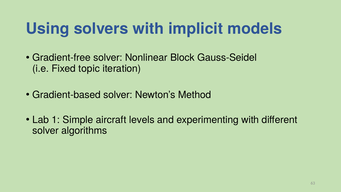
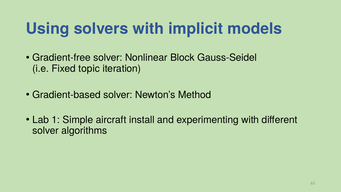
levels: levels -> install (142, 120)
